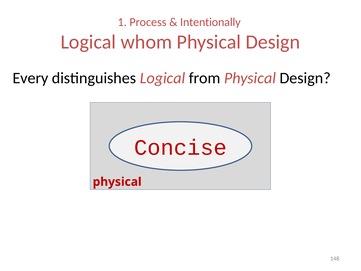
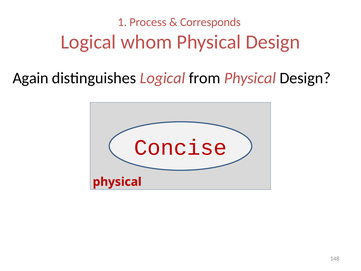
Intentionally: Intentionally -> Corresponds (210, 22)
Every: Every -> Again (31, 78)
